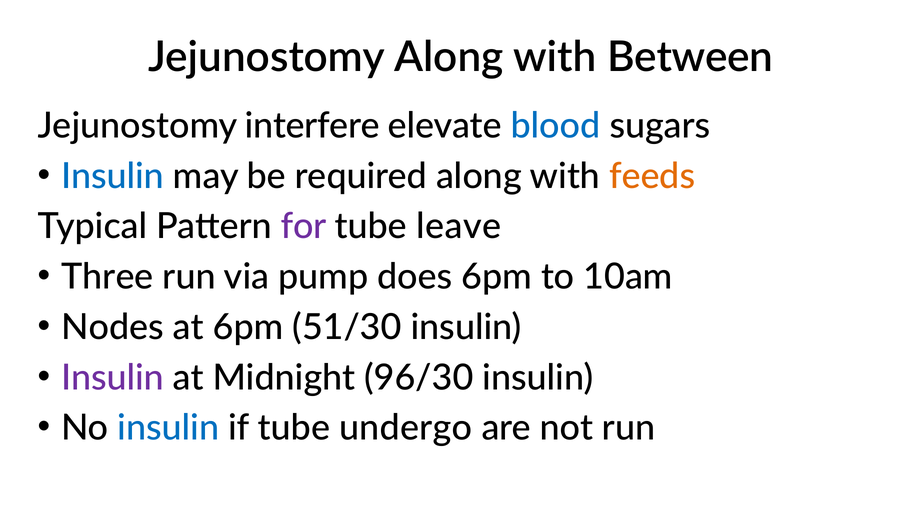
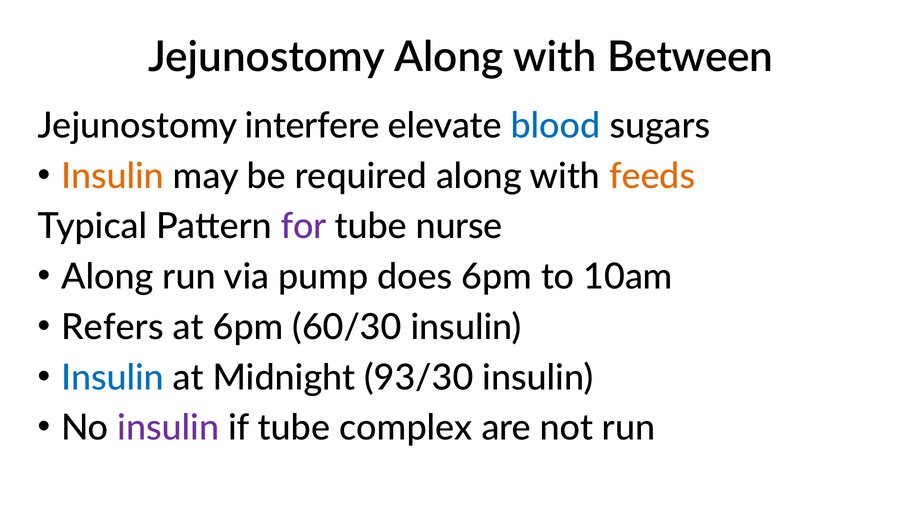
Insulin colour: blue -> orange (113, 176)
leave: leave -> nurse (459, 226)
Three: Three -> Along (107, 277)
Nodes: Nodes -> Refers (112, 327)
51/30: 51/30 -> 60/30 (347, 327)
Insulin colour: purple -> blue (113, 377)
96/30: 96/30 -> 93/30 (419, 377)
insulin colour: blue -> purple (168, 428)
undergo: undergo -> complex (406, 428)
